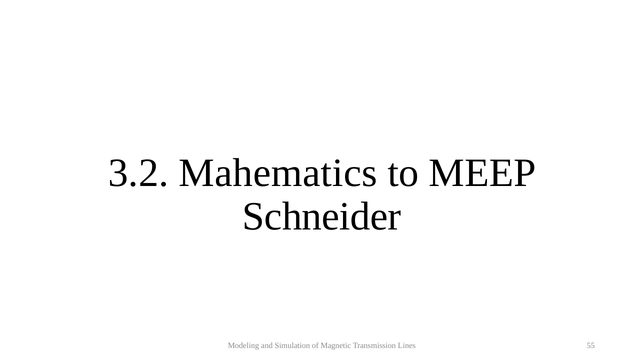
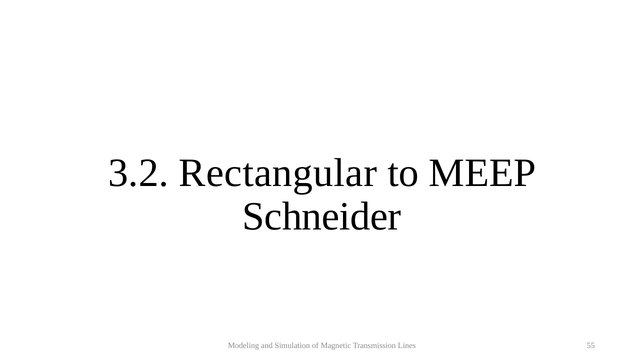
Mahematics: Mahematics -> Rectangular (278, 173)
